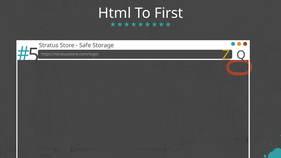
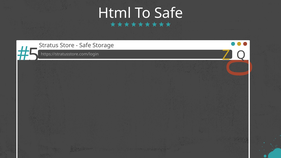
To First: First -> Safe (169, 13)
